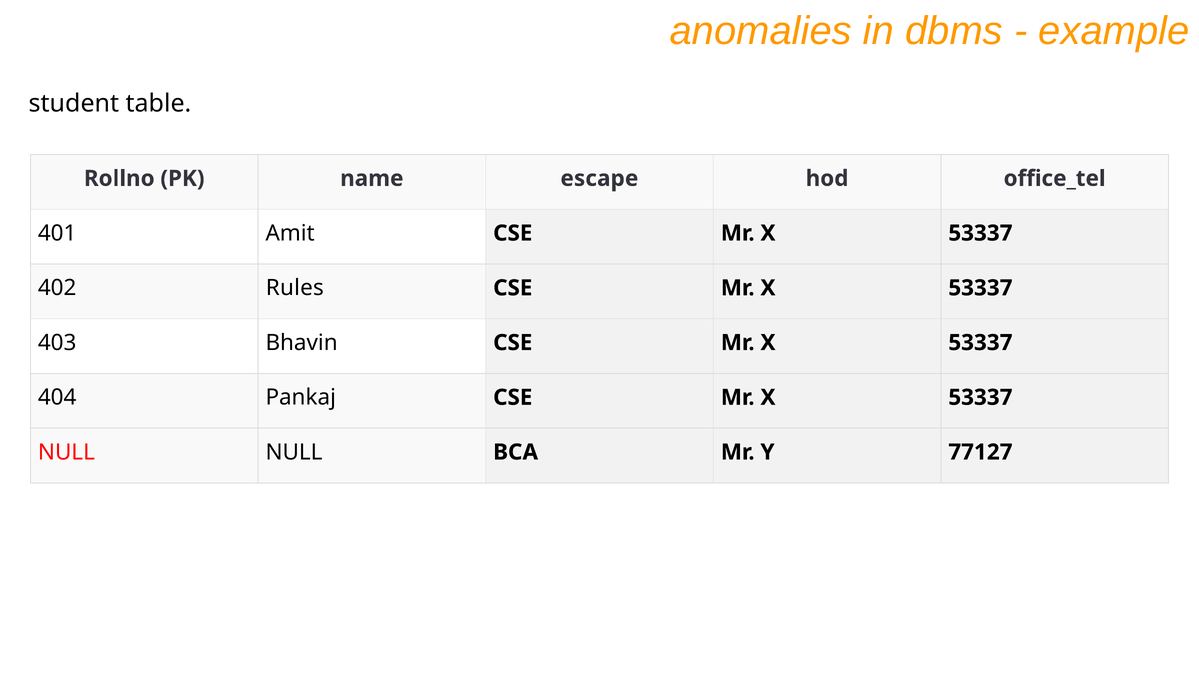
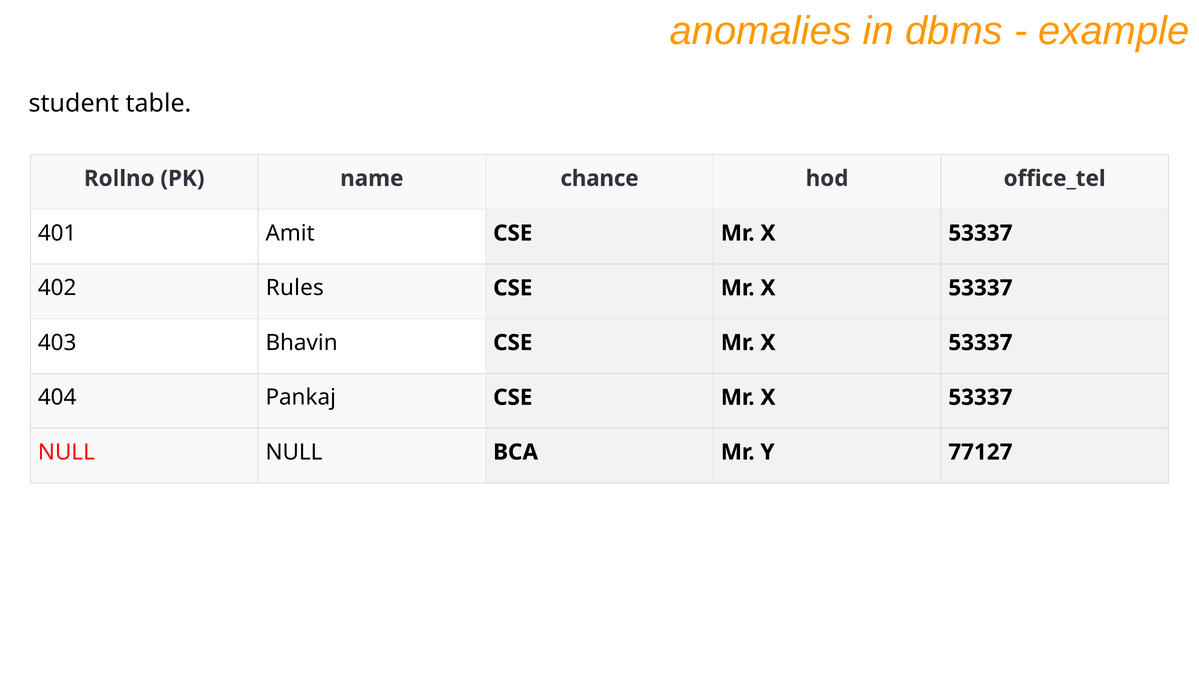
escape: escape -> chance (600, 179)
